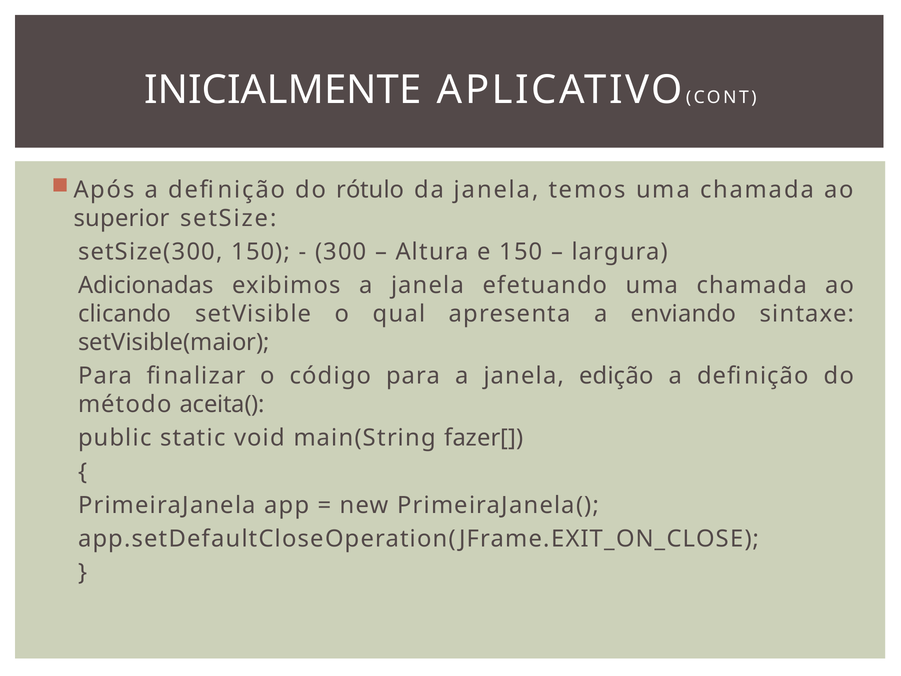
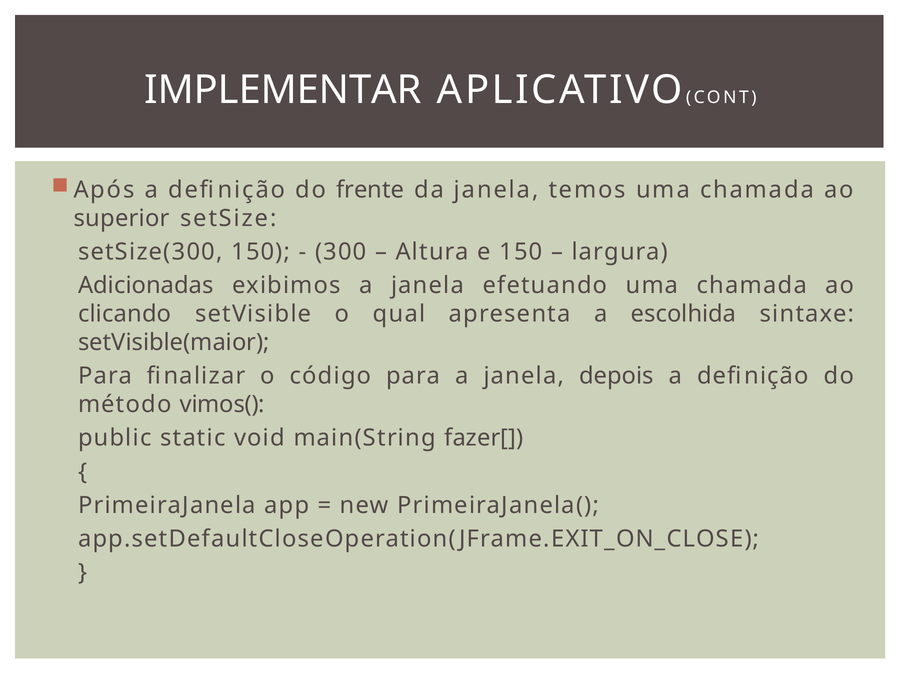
INICIALMENTE: INICIALMENTE -> IMPLEMENTAR (283, 90)
rótulo: rótulo -> frente (370, 190)
enviando: enviando -> escolhida (684, 314)
edição: edição -> depois (616, 376)
aceita(: aceita( -> vimos( (222, 404)
